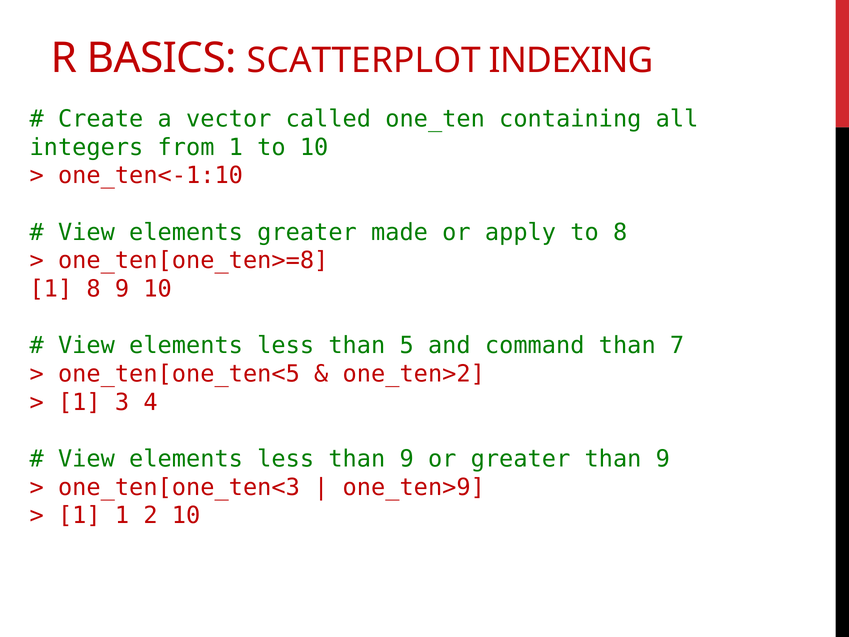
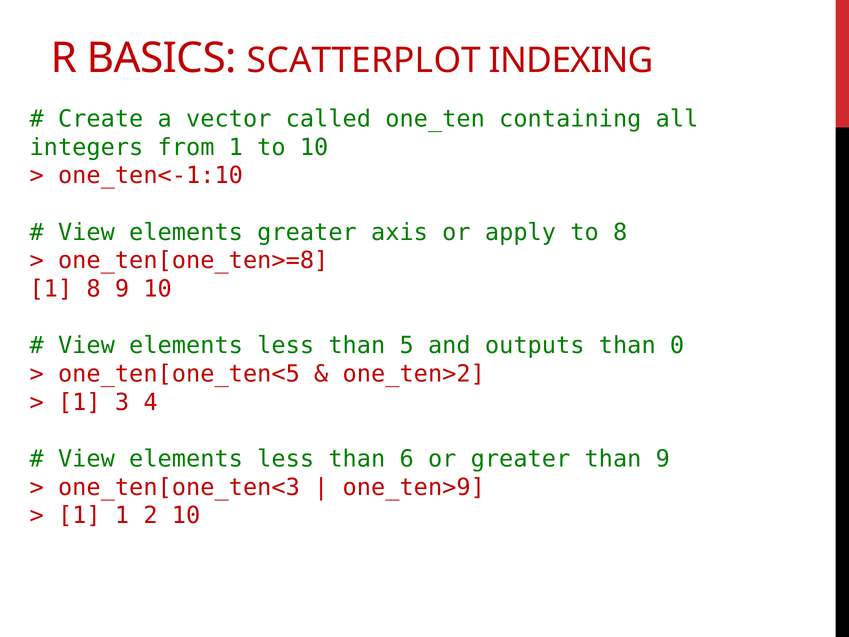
made: made -> axis (400, 232)
command: command -> outputs (535, 345)
7: 7 -> 0 (677, 345)
less than 9: 9 -> 6 (407, 459)
